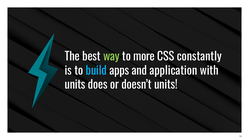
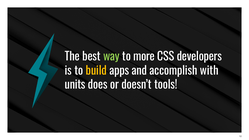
constantly: constantly -> developers (199, 57)
build colour: light blue -> yellow (96, 71)
application: application -> accomplish (173, 71)
doesn’t units: units -> tools (166, 85)
